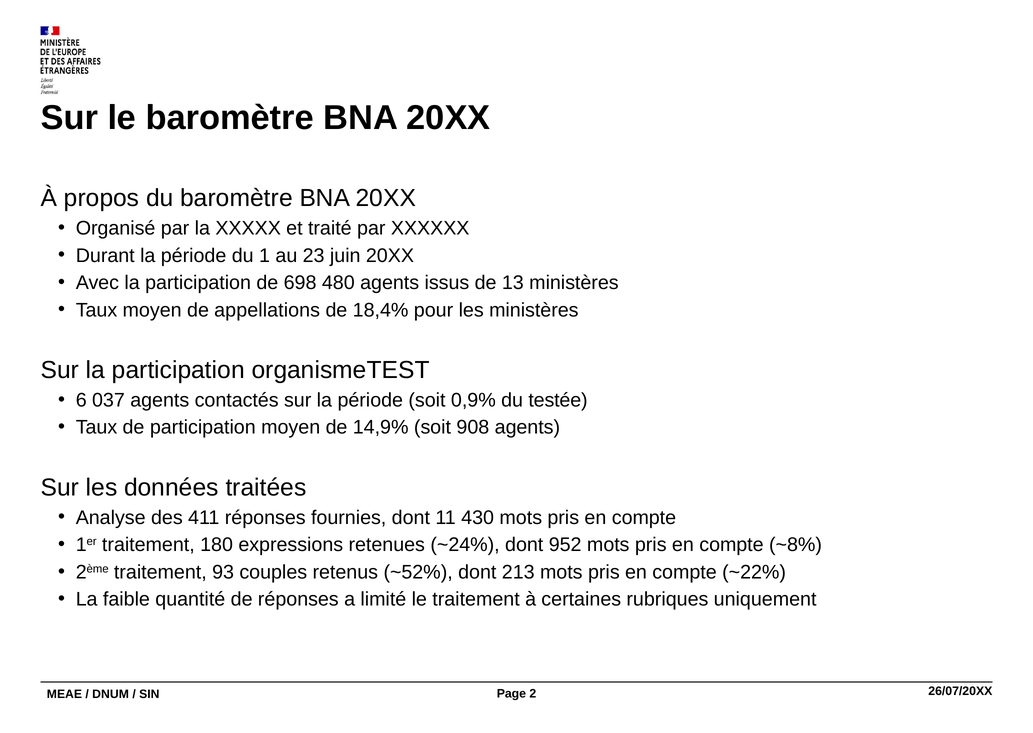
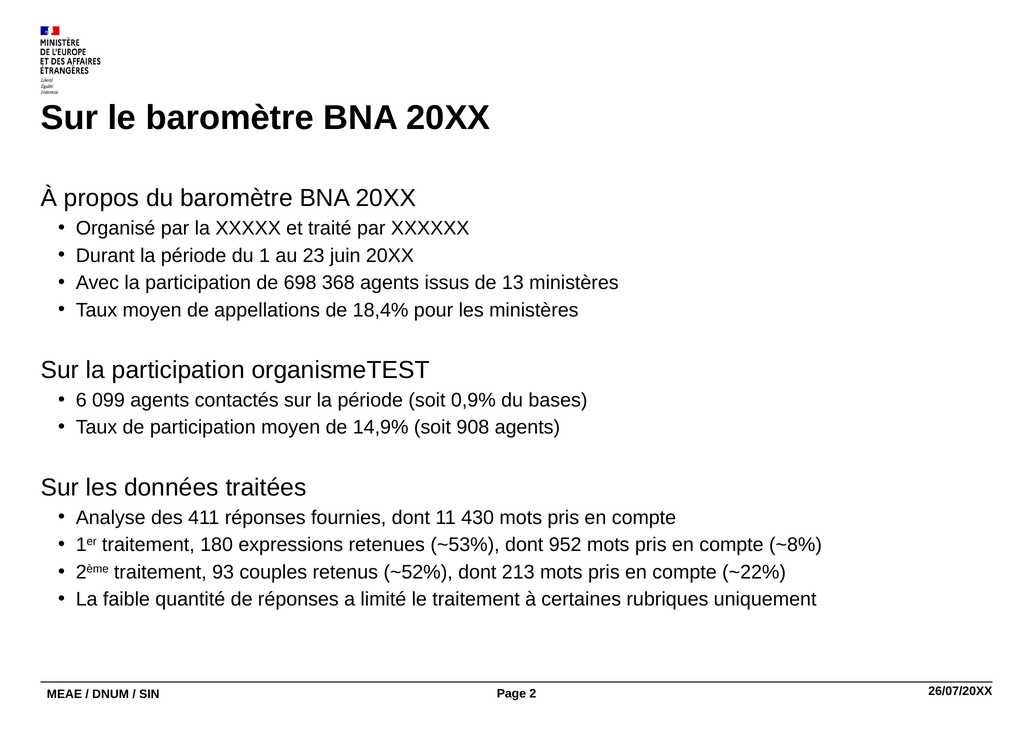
480: 480 -> 368 (338, 283)
037: 037 -> 099 (108, 400)
testée: testée -> bases (558, 400)
~24%: ~24% -> ~53% (465, 545)
